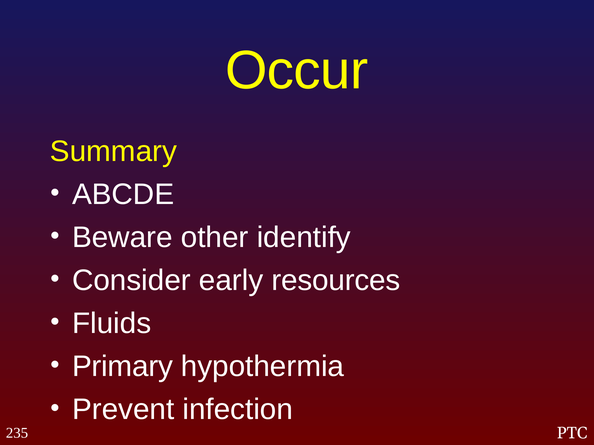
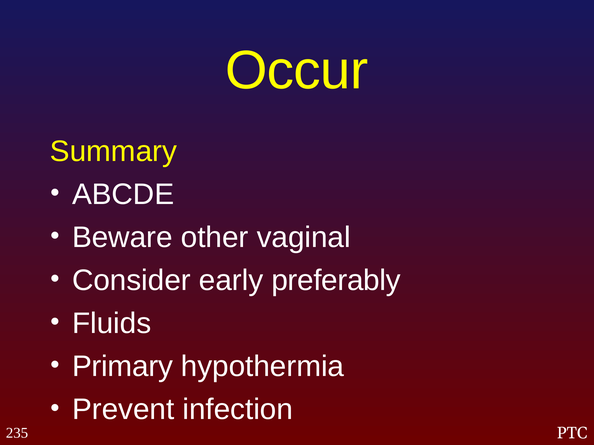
identify: identify -> vaginal (304, 238)
resources: resources -> preferably (336, 281)
